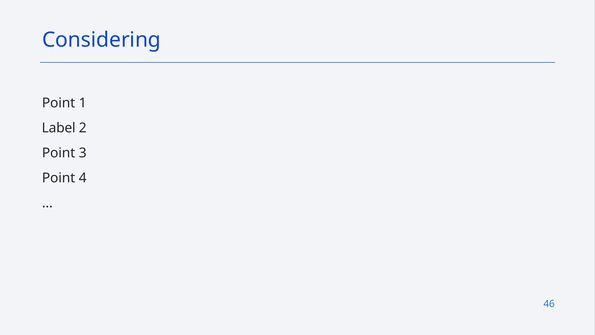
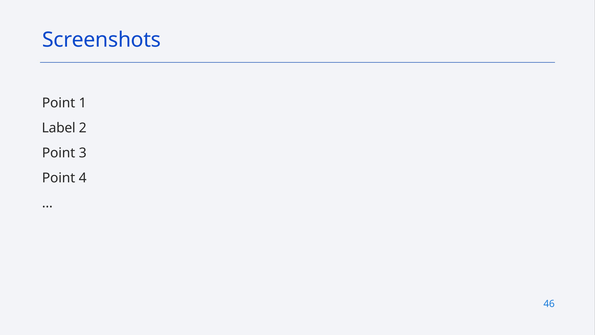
Considering: Considering -> Screenshots (102, 40)
